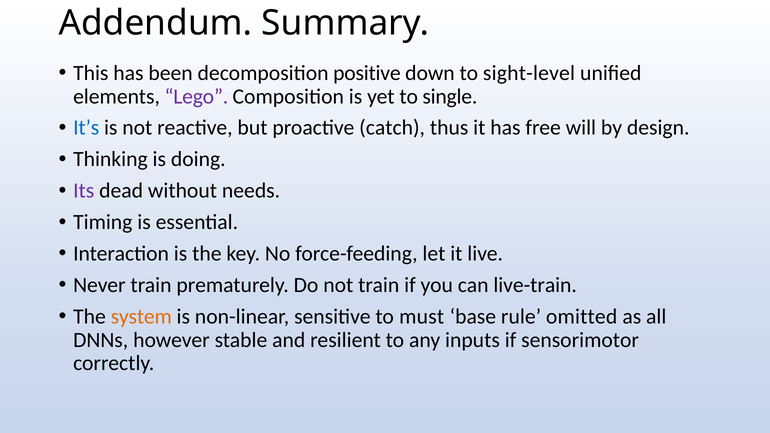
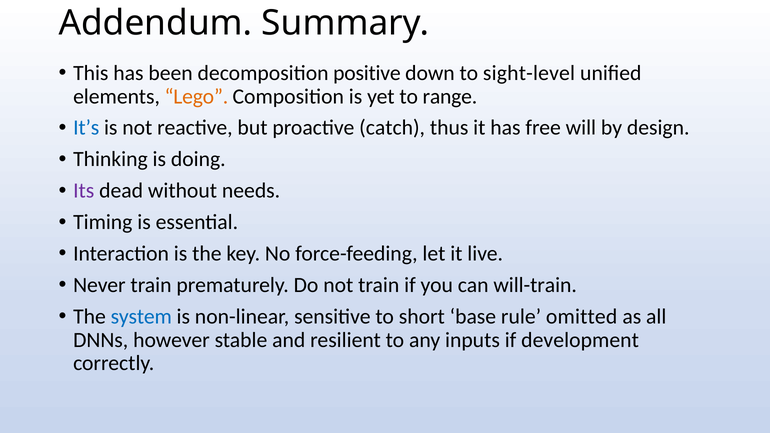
Lego colour: purple -> orange (196, 96)
single: single -> range (450, 96)
live-train: live-train -> will-train (535, 285)
system colour: orange -> blue (141, 317)
must: must -> short (422, 317)
sensorimotor: sensorimotor -> development (580, 340)
